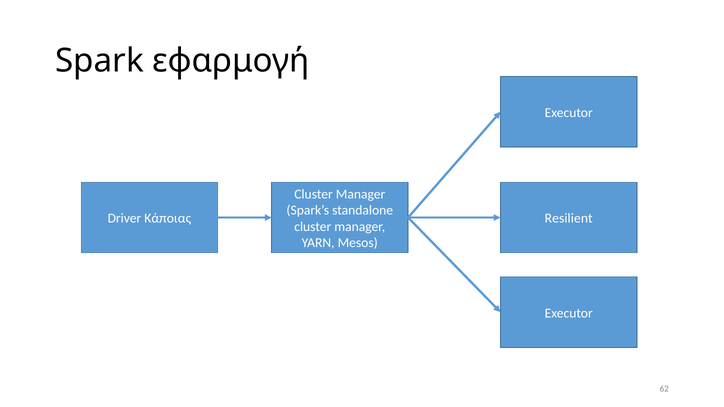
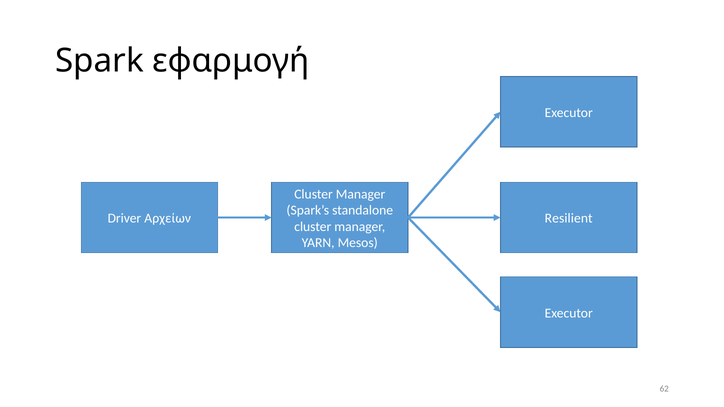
Κάποιας: Κάποιας -> Αρχείων (168, 219)
